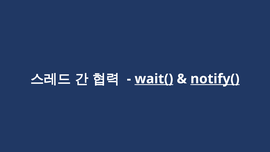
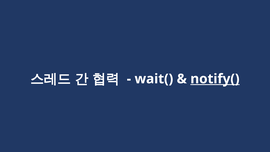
wait( underline: present -> none (154, 79)
